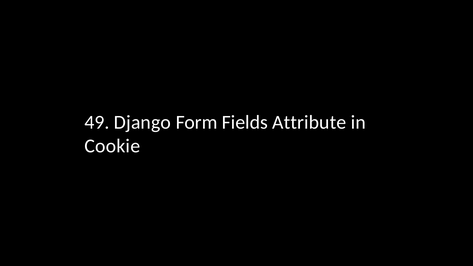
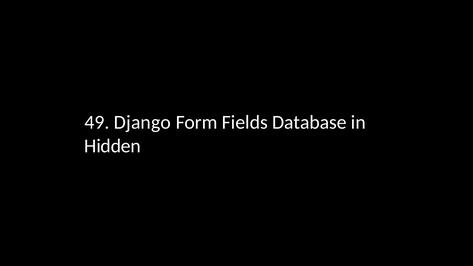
Attribute: Attribute -> Database (309, 122)
Cookie: Cookie -> Hidden (113, 146)
